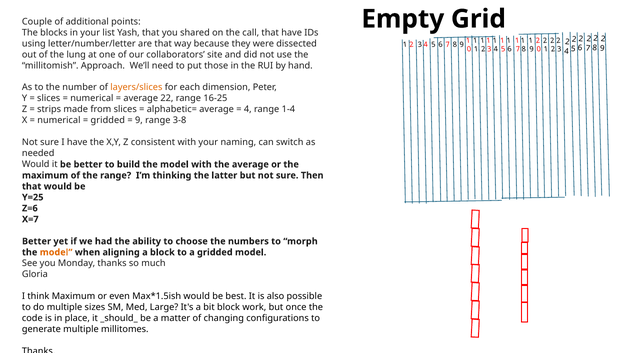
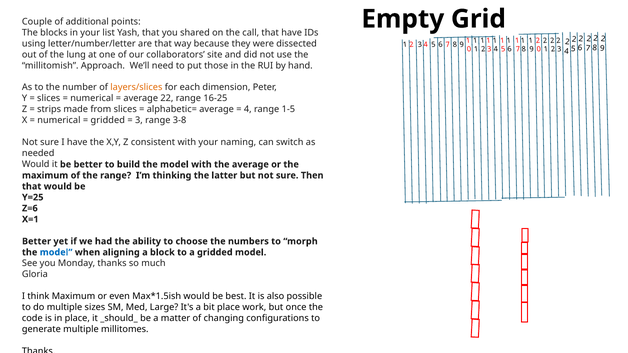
1-4: 1-4 -> 1-5 (288, 110)
9: 9 -> 3 (139, 121)
X=7: X=7 -> X=1 (30, 219)
model colour: orange -> blue (56, 252)
bit block: block -> place (228, 307)
